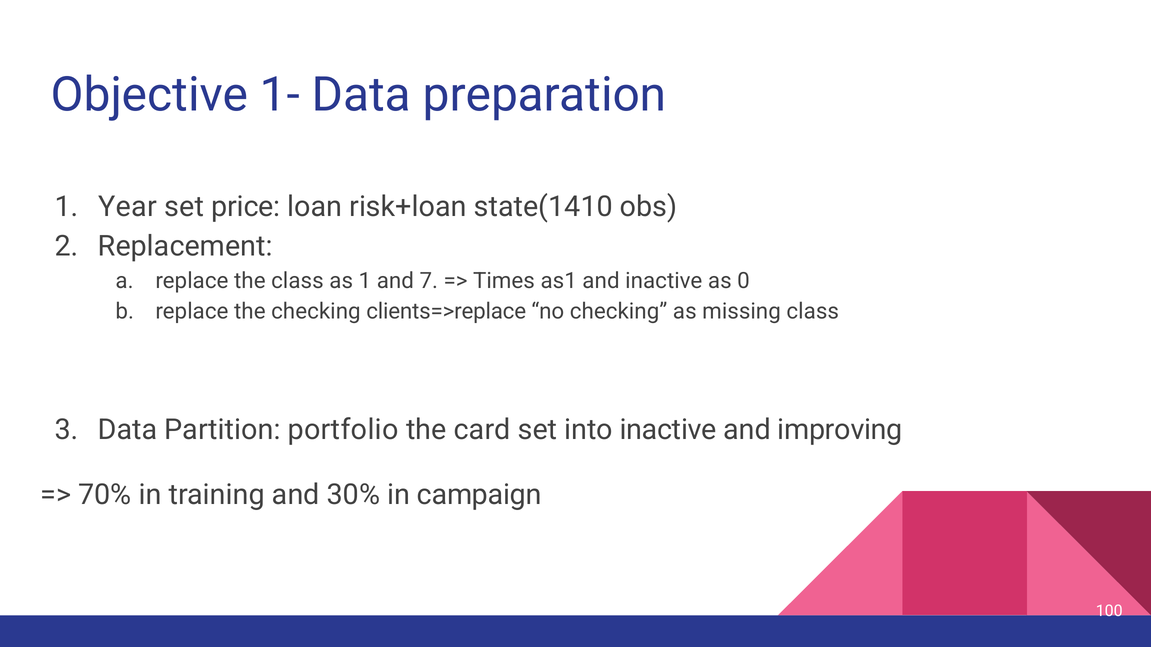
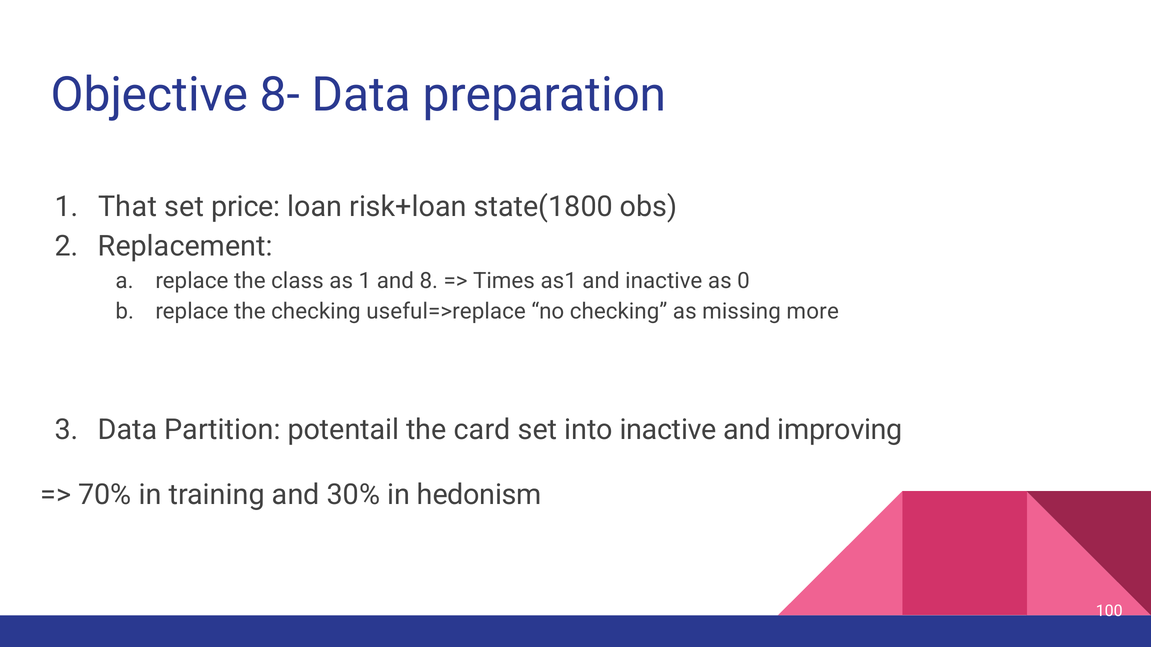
1-: 1- -> 8- (280, 95)
Year: Year -> That (127, 207)
state(1410: state(1410 -> state(1800 (543, 207)
7: 7 -> 8 (429, 281)
clients=>replace: clients=>replace -> useful=>replace (446, 312)
missing class: class -> more (813, 312)
portfolio: portfolio -> potentail (343, 430)
campaign: campaign -> hedonism (479, 495)
